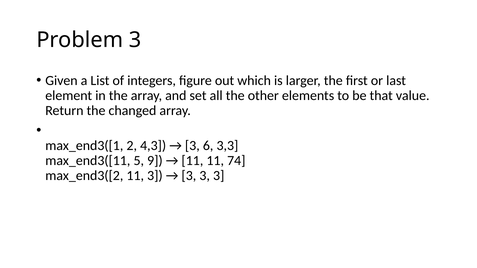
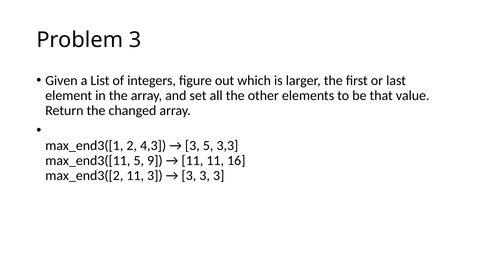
3 6: 6 -> 5 (208, 146)
74: 74 -> 16 (236, 161)
